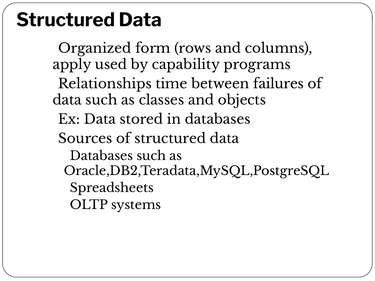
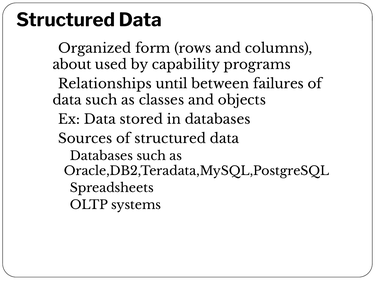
apply: apply -> about (72, 65)
time: time -> until (172, 84)
